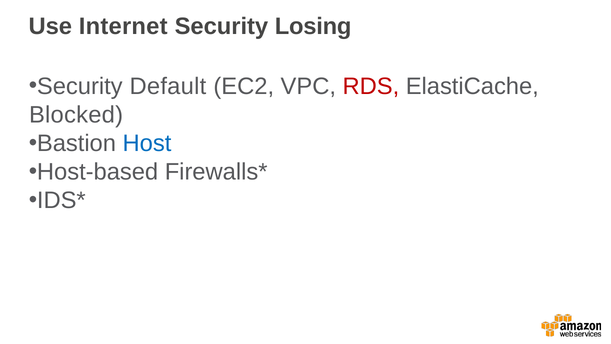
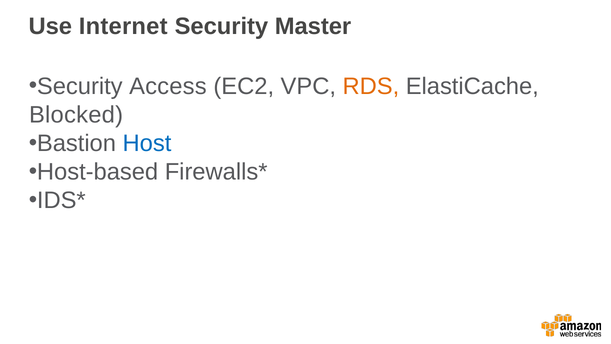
Losing: Losing -> Master (313, 27)
Default: Default -> Access (168, 86)
RDS colour: red -> orange (371, 86)
